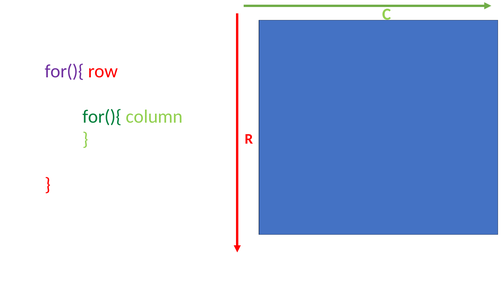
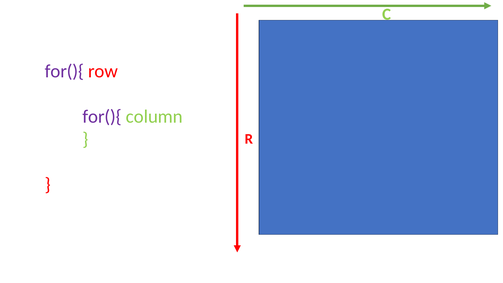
for(){ colour: green -> purple (102, 117)
